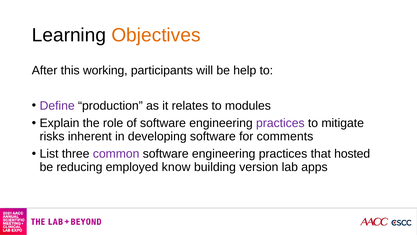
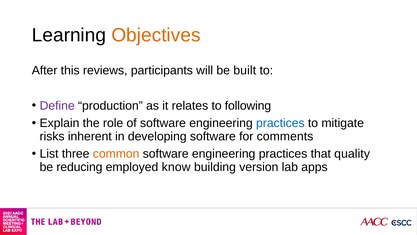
working: working -> reviews (105, 71)
help: help -> built (245, 71)
modules: modules -> following (248, 105)
practices colour: purple -> blue (280, 123)
common colour: purple -> orange (116, 154)
hosted: hosted -> quality (352, 154)
